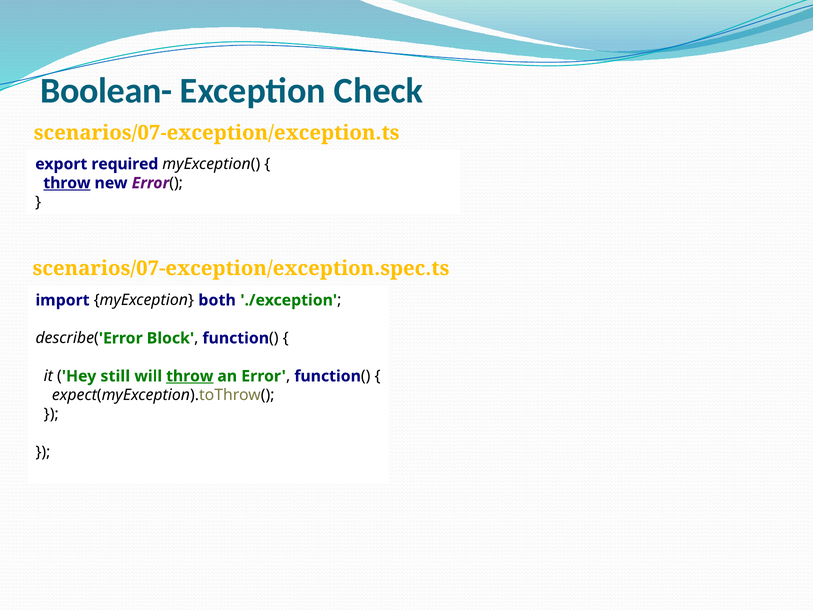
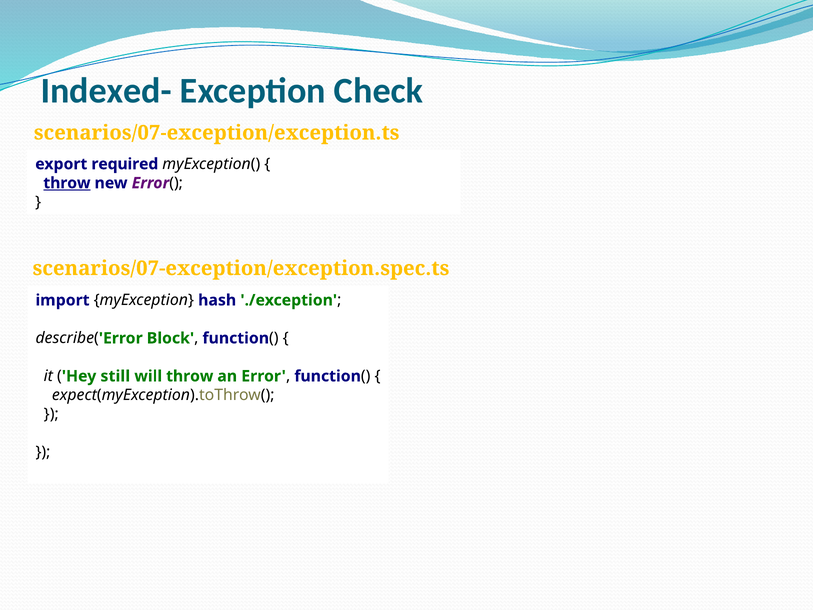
Boolean-: Boolean- -> Indexed- (106, 91)
both: both -> hash (217, 300)
throw underline: present -> none (190, 376)
